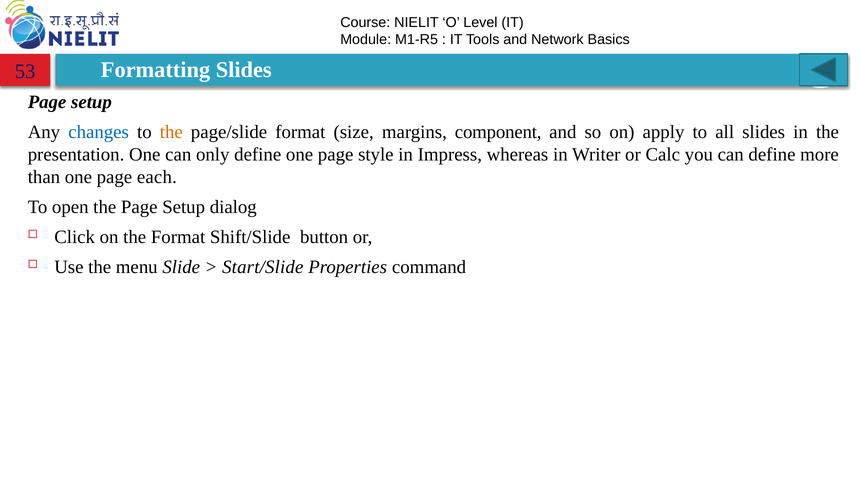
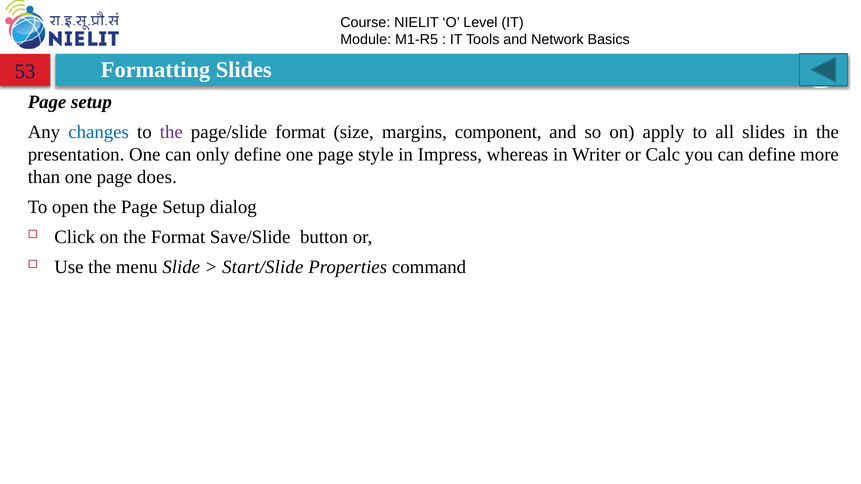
the colour: orange -> purple (171, 132)
each: each -> does (157, 177)
Shift/Slide: Shift/Slide -> Save/Slide (250, 237)
